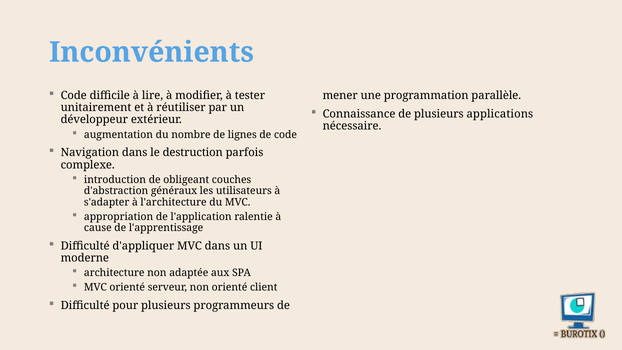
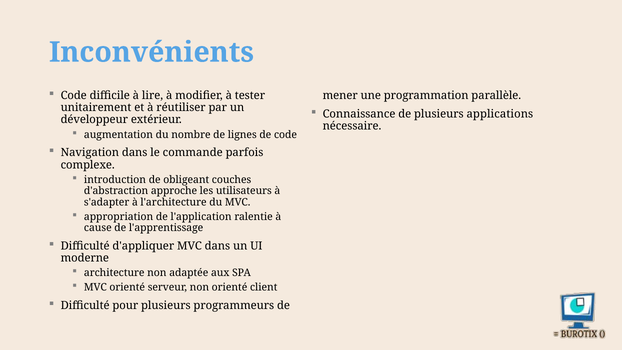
destruction: destruction -> commande (193, 153)
généraux: généraux -> approche (174, 191)
